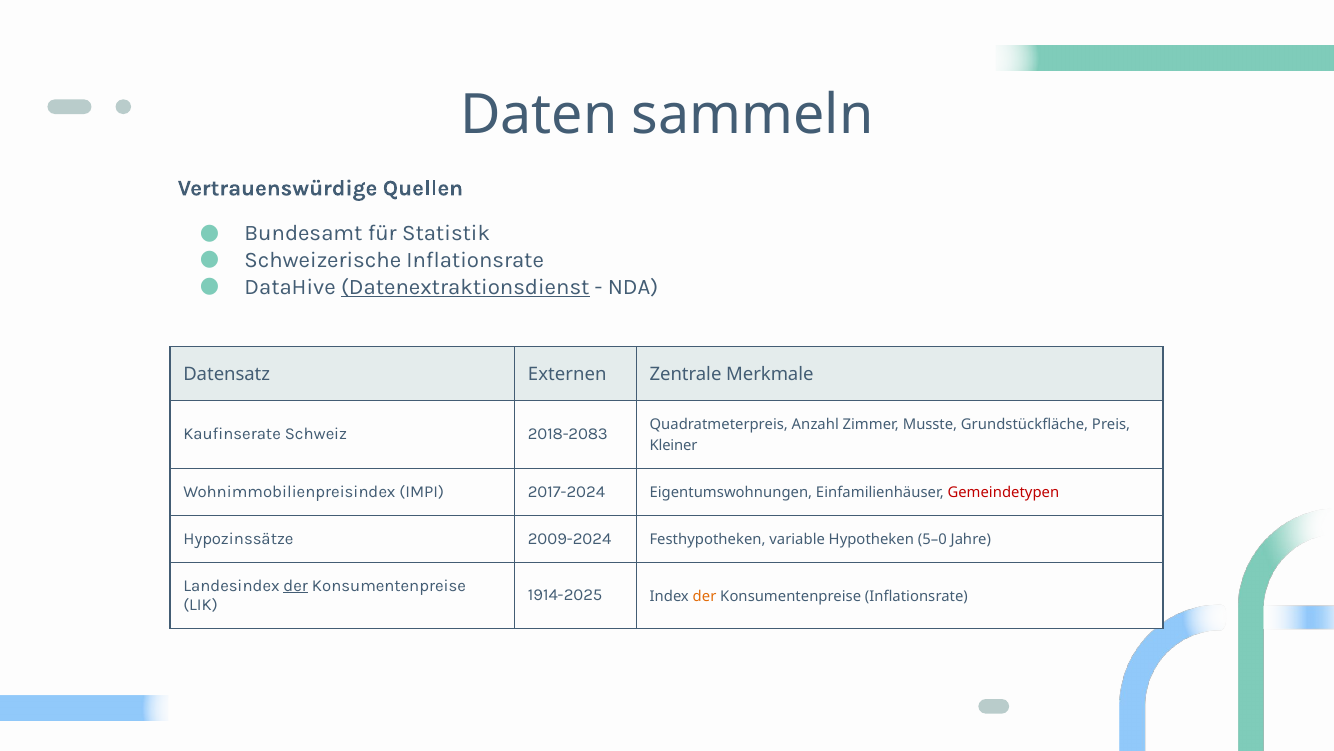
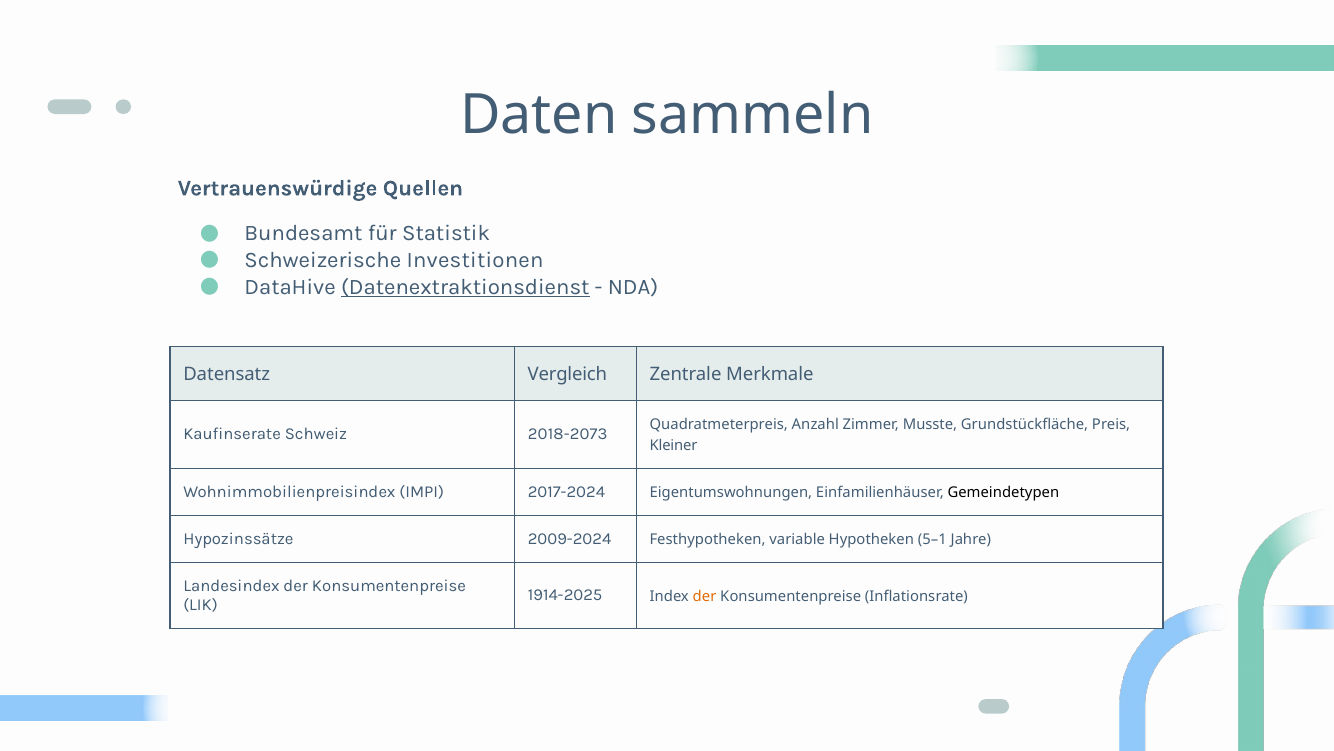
Schweizerische Inflationsrate: Inflationsrate -> Investitionen (475, 260)
Externen: Externen -> Vergleich (567, 374)
2018-2083: 2018-2083 -> 2018-2073 (568, 434)
Gemeindetypen colour: red -> black (1003, 492)
5–0: 5–0 -> 5–1 (932, 539)
der underline: present -> none (296, 585)
